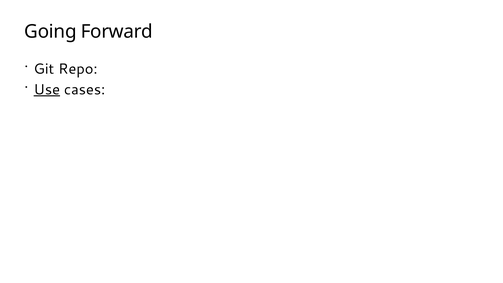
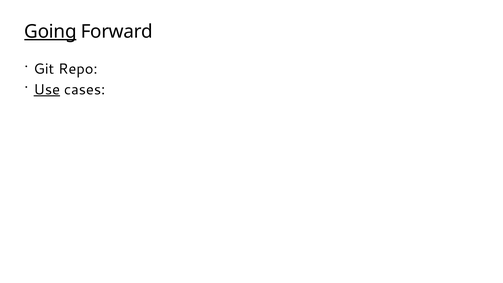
Going underline: none -> present (50, 32)
